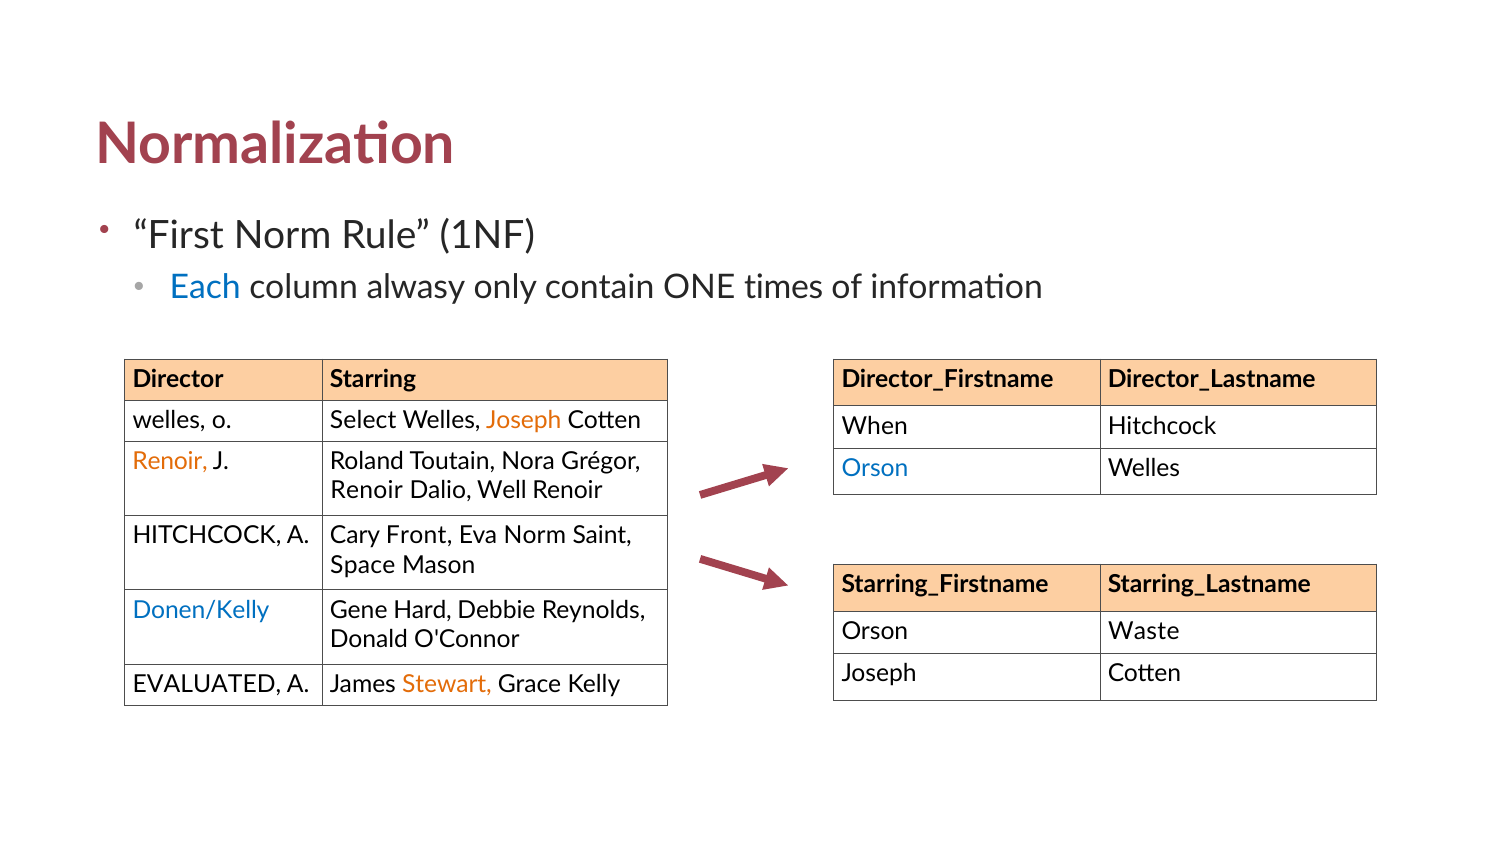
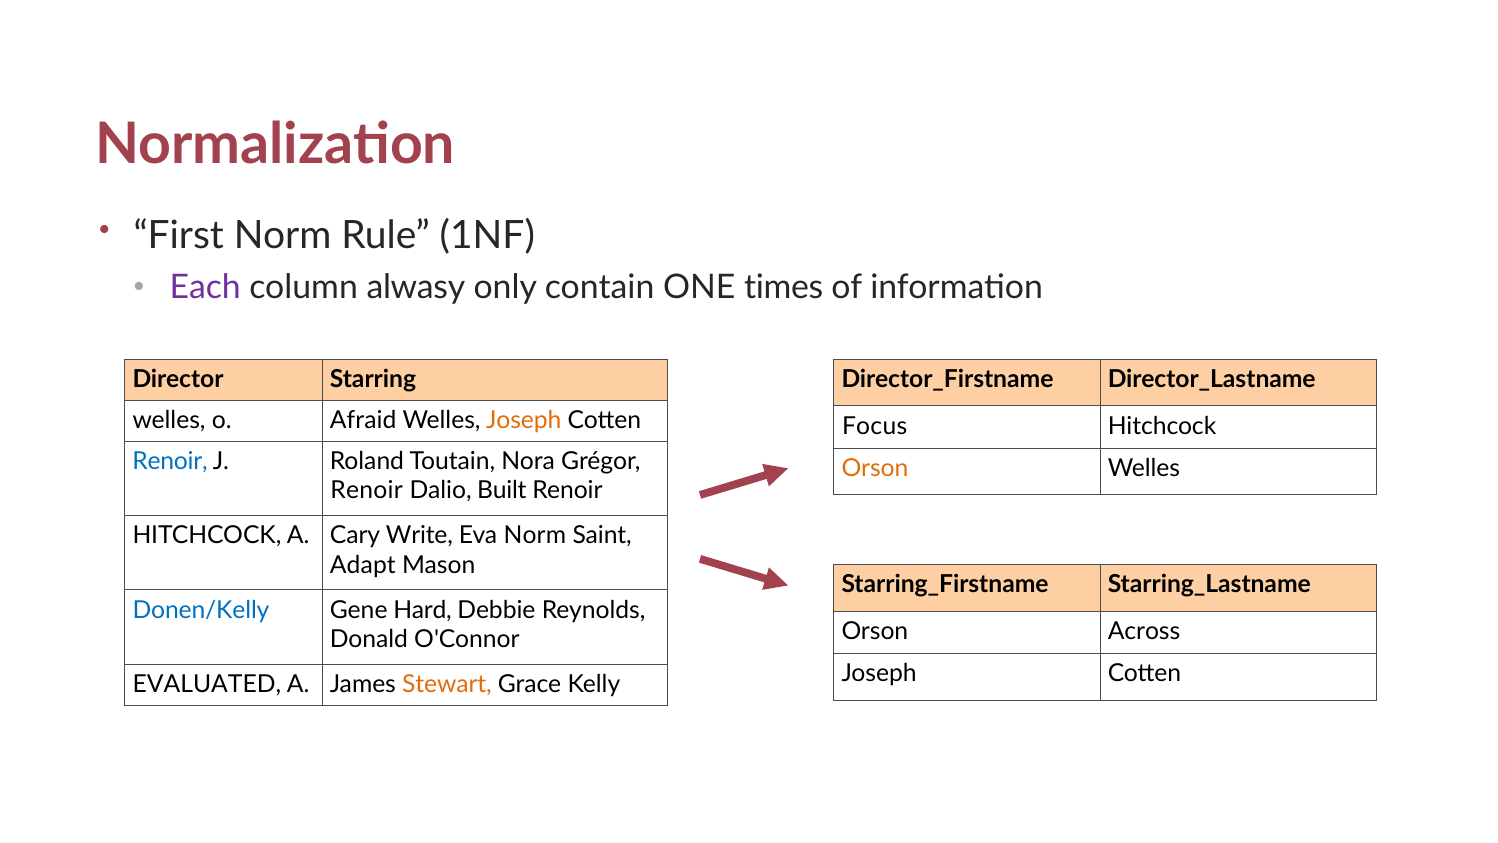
Each colour: blue -> purple (205, 287)
Select: Select -> Afraid (363, 420)
When: When -> Focus (875, 426)
Renoir colour: orange -> blue (170, 461)
Orson colour: blue -> orange (875, 468)
Well: Well -> Built (502, 491)
Front: Front -> Write (419, 535)
Space: Space -> Adapt (363, 565)
Waste: Waste -> Across (1144, 631)
